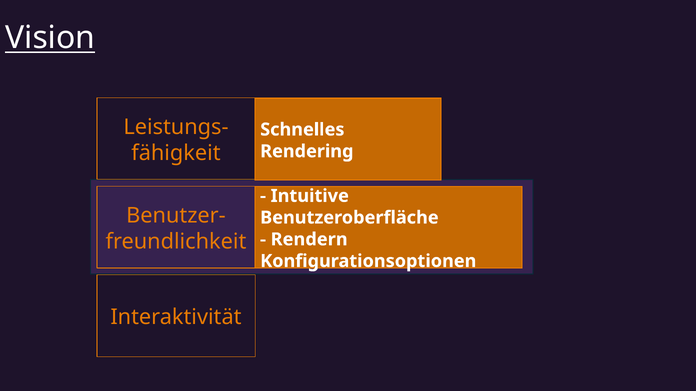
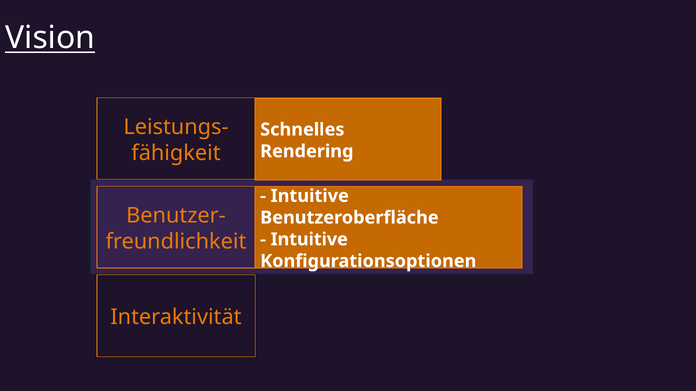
Rendern: Rendern -> Intuitive (309, 240)
